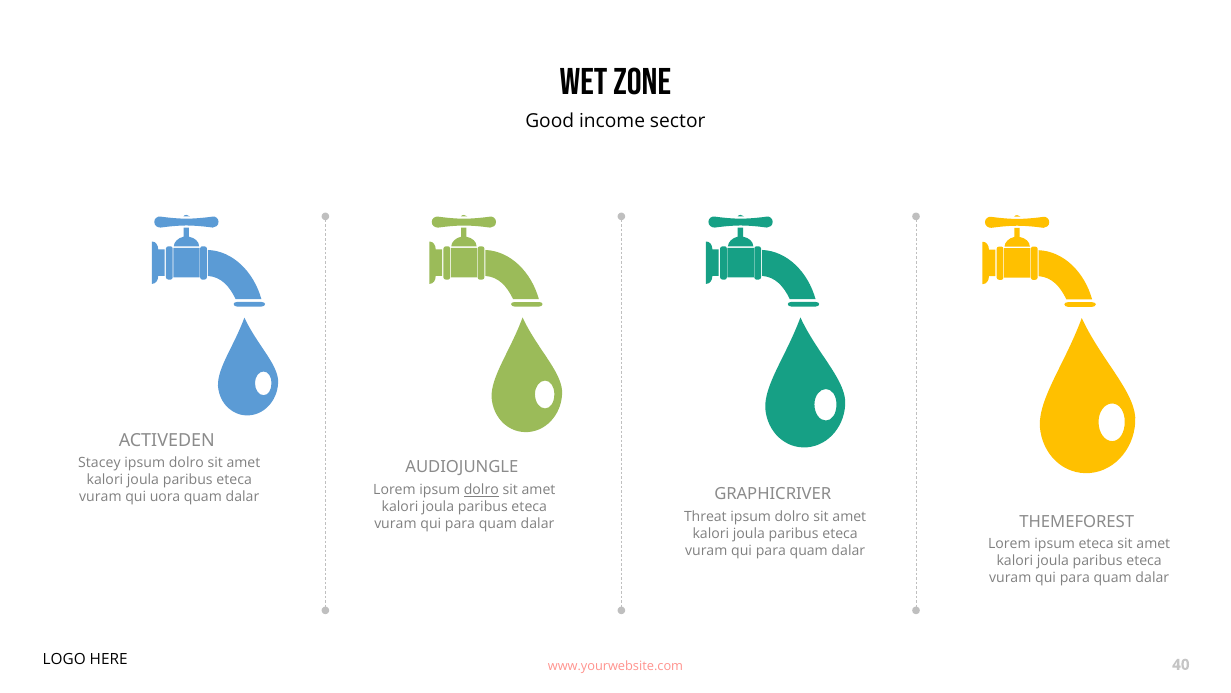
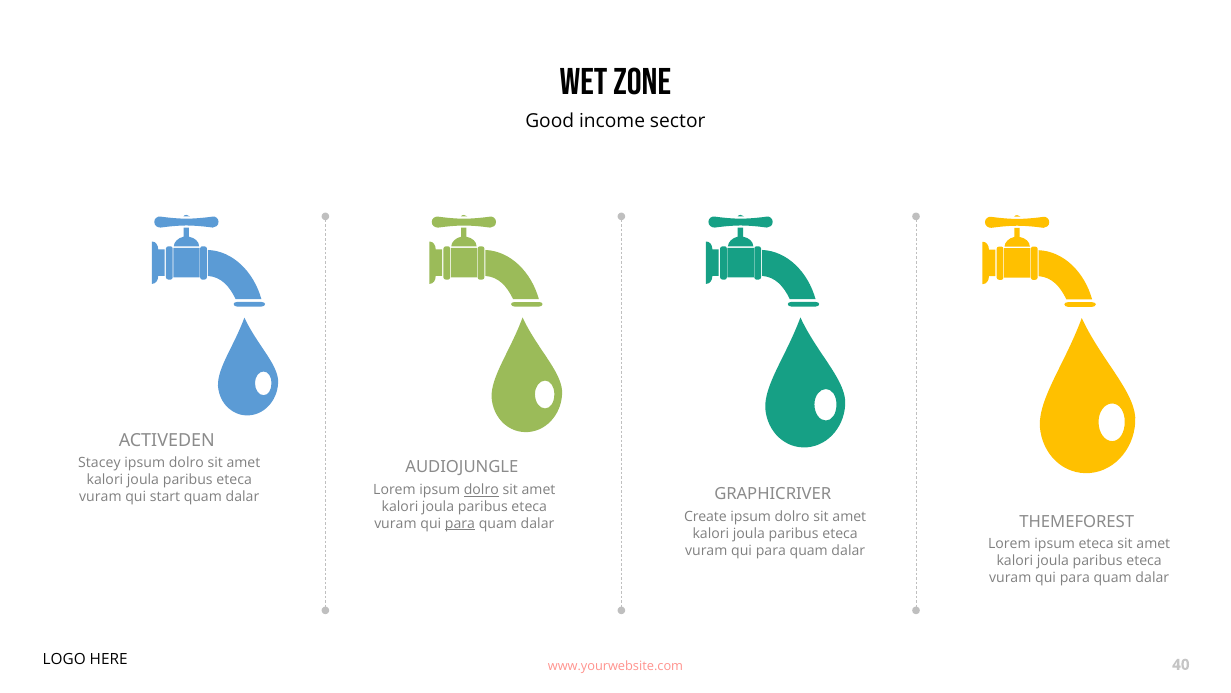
uora: uora -> start (165, 496)
Threat: Threat -> Create (705, 516)
para underline: none -> present (460, 523)
